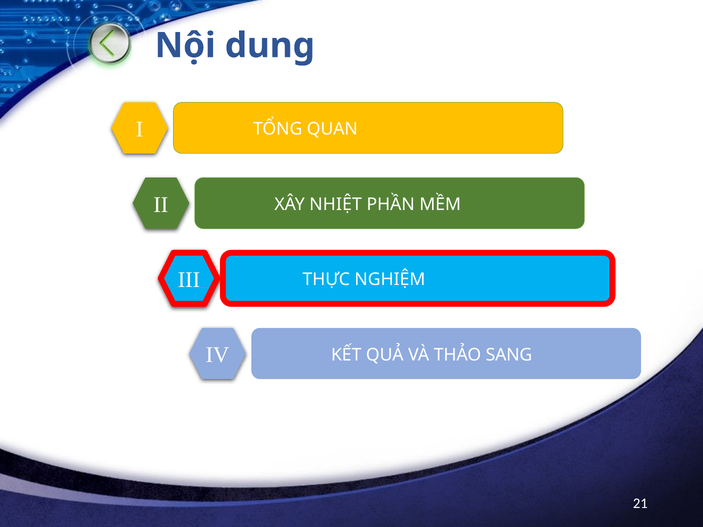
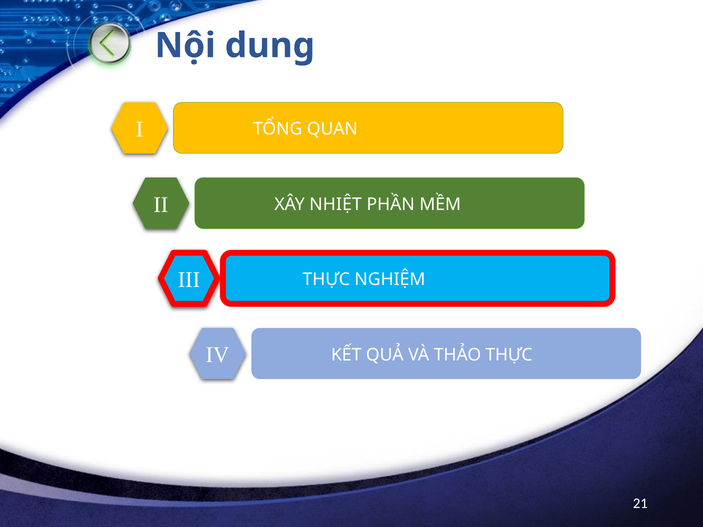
THẢO SANG: SANG -> THỰC (509, 355)
